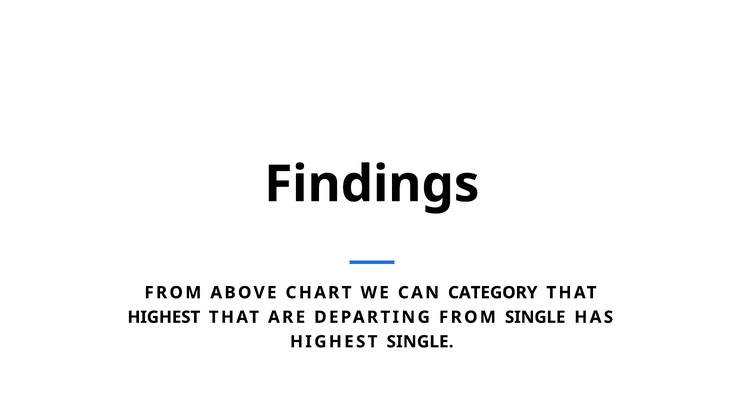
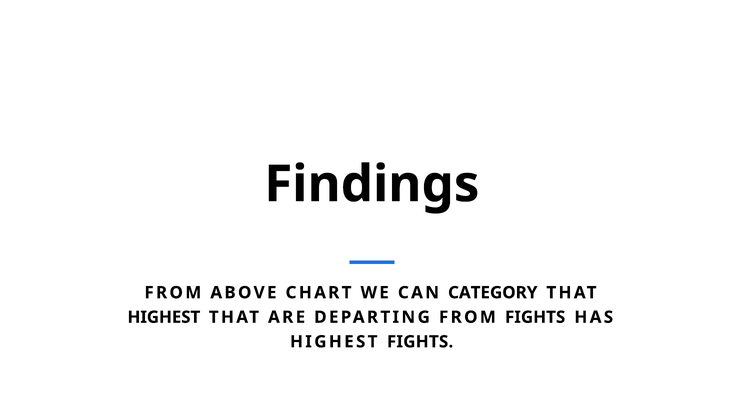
FROM SINGLE: SINGLE -> FIGHTS (535, 317)
HIGHEST SINGLE: SINGLE -> FIGHTS (420, 341)
